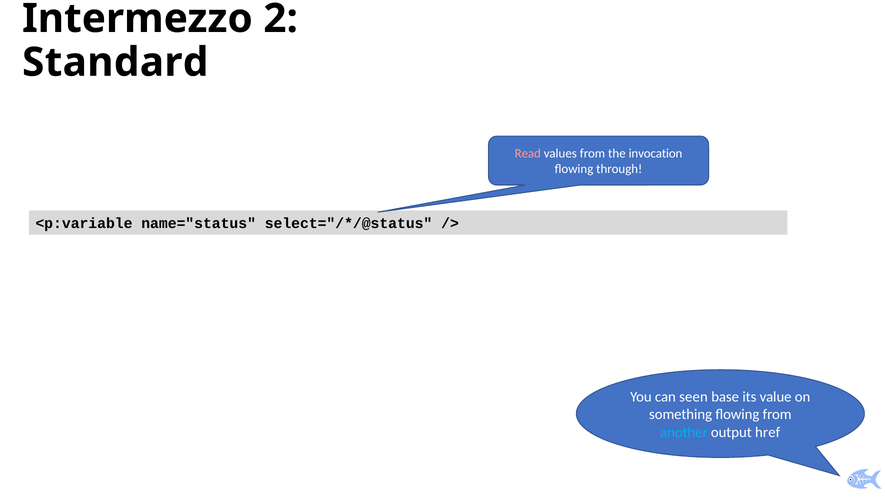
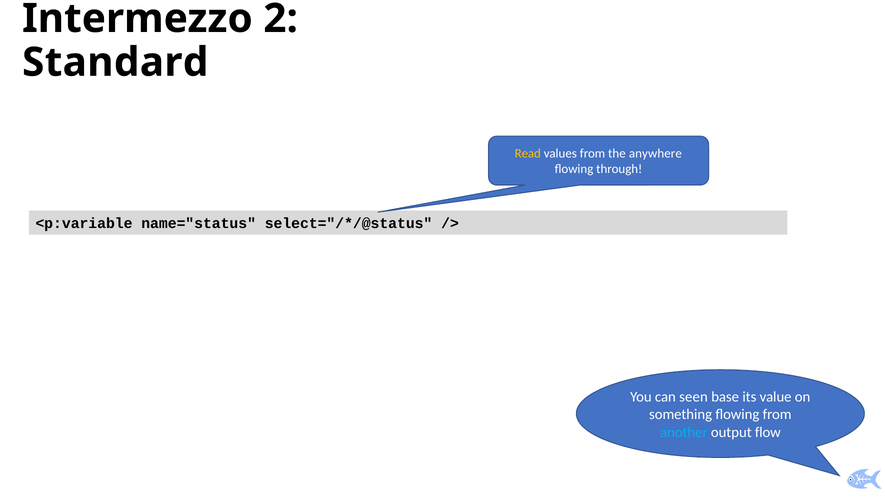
Read colour: pink -> yellow (528, 154)
invocation: invocation -> anywhere (655, 154)
href: href -> flow (768, 432)
